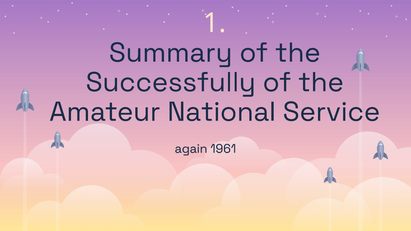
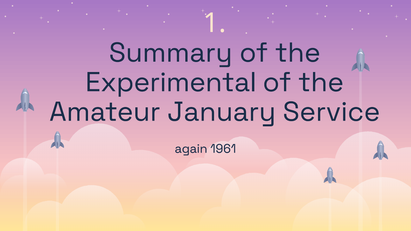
Successfully: Successfully -> Experimental (171, 82)
National: National -> January (222, 112)
